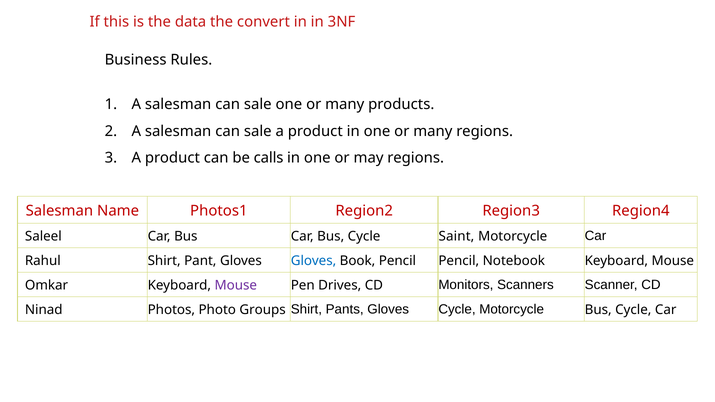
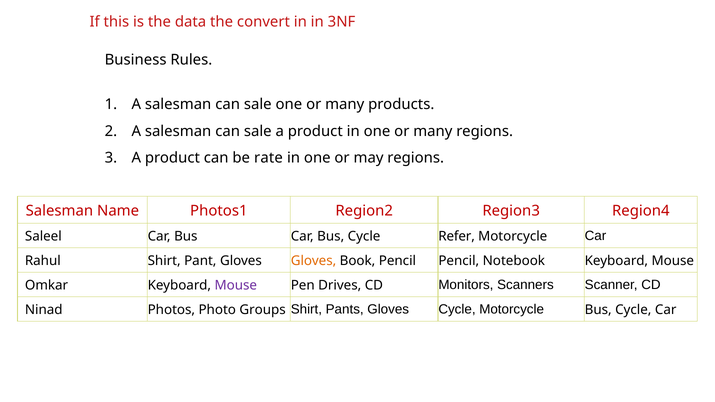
calls: calls -> rate (268, 158)
Saint: Saint -> Refer (457, 237)
Gloves colour: blue -> orange (314, 261)
